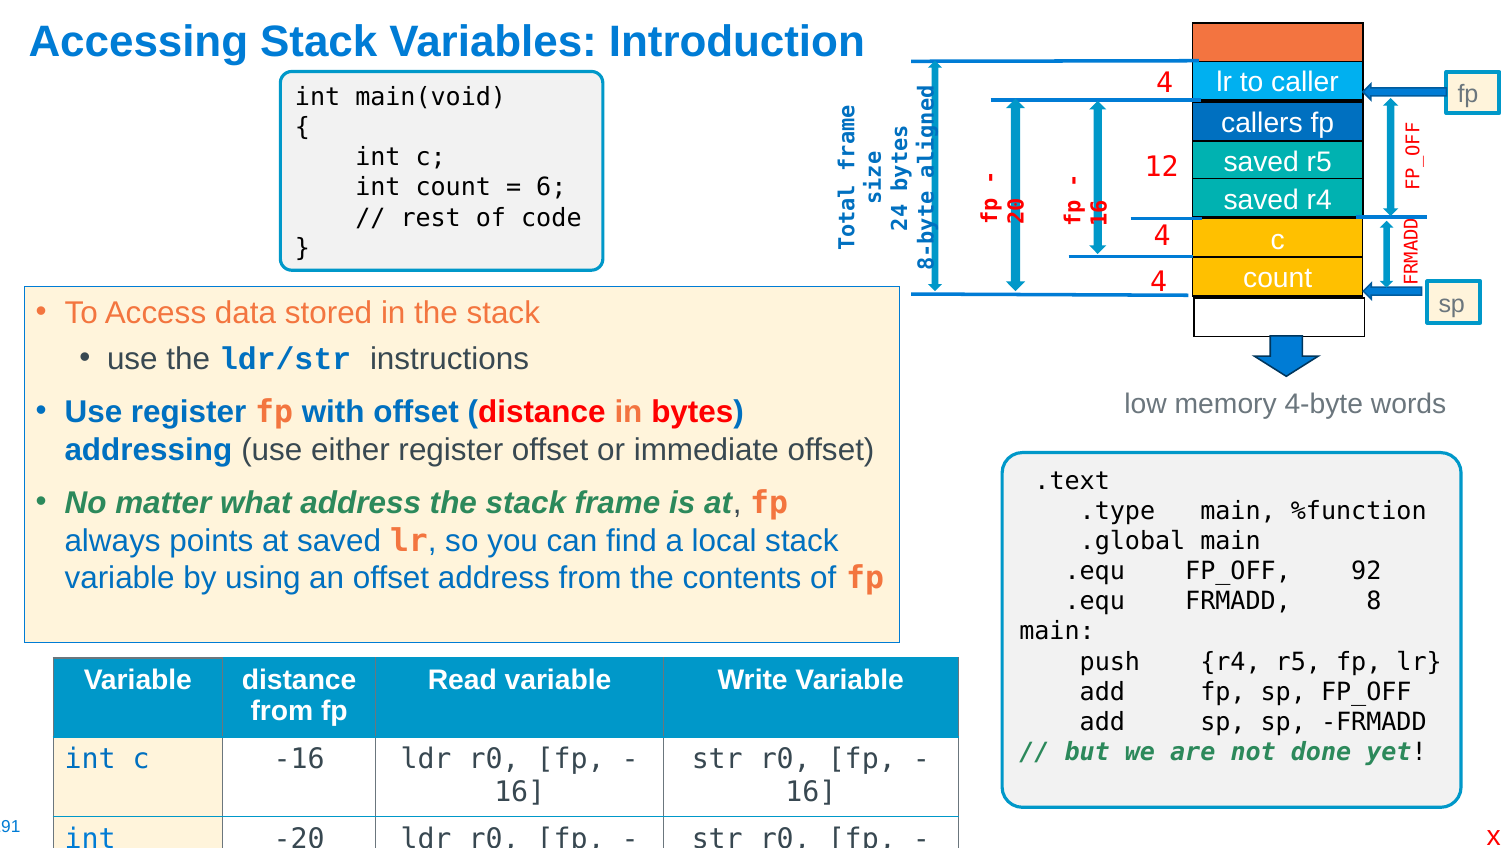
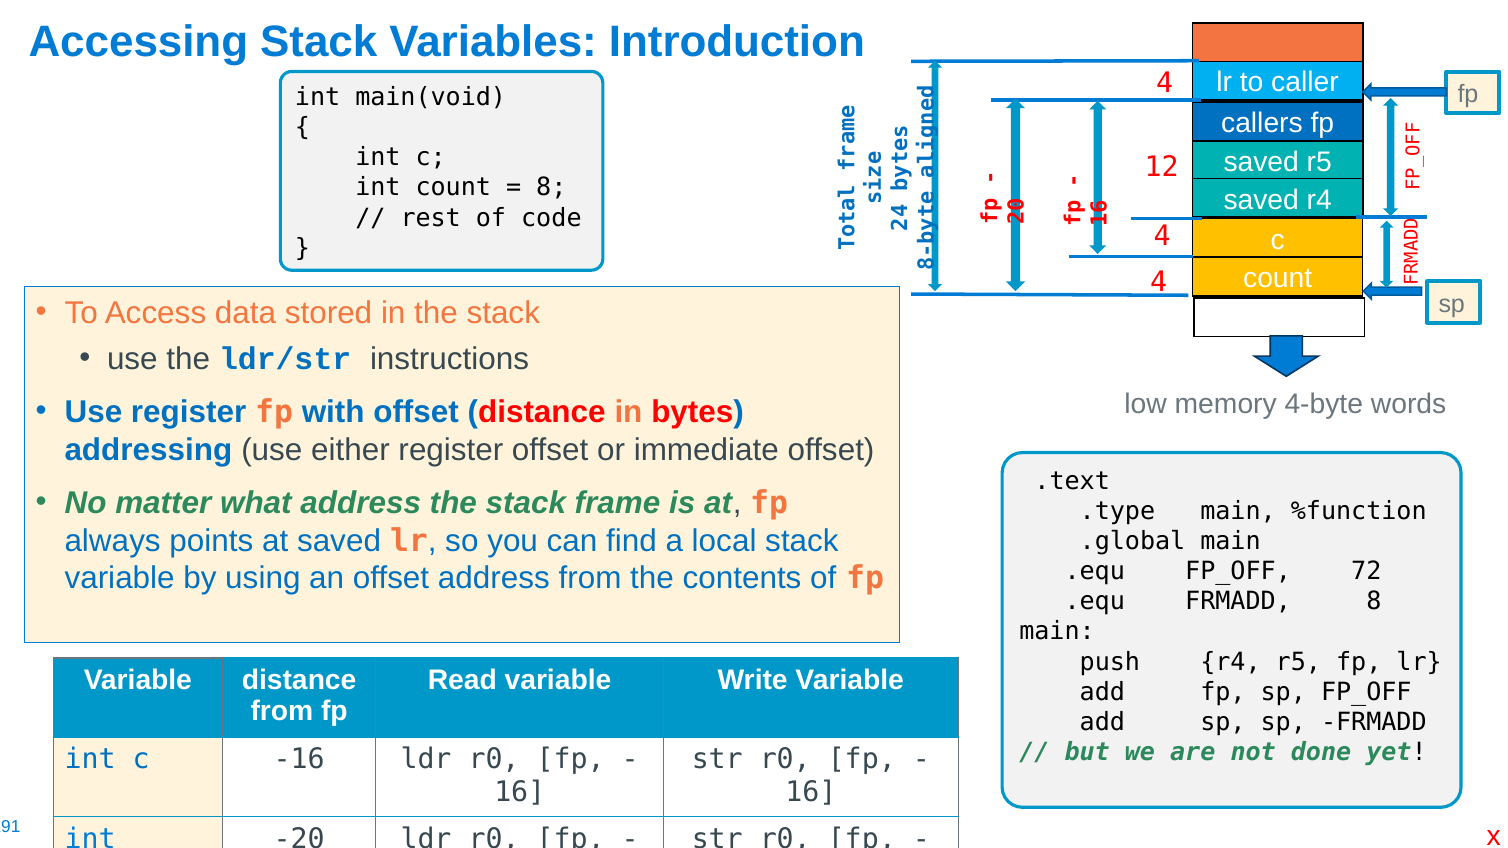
6: 6 -> 8 (551, 188)
92: 92 -> 72 (1366, 572)
